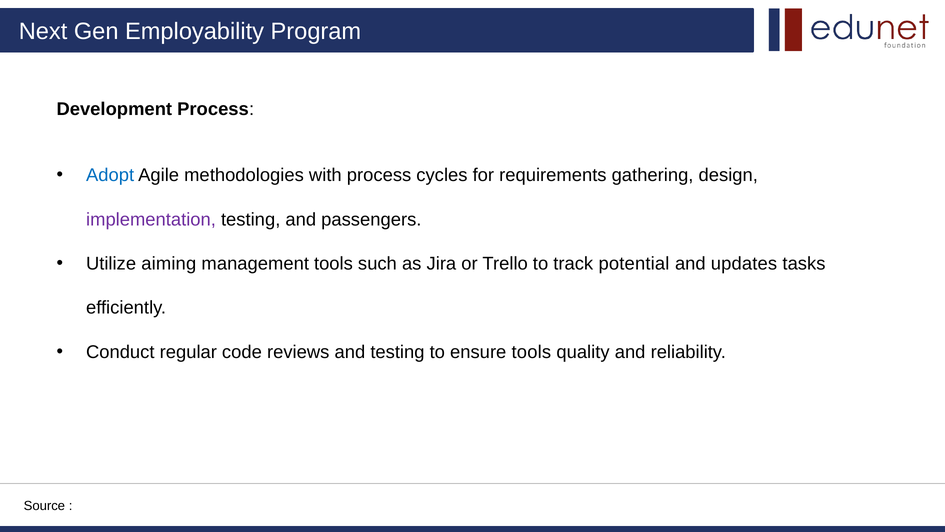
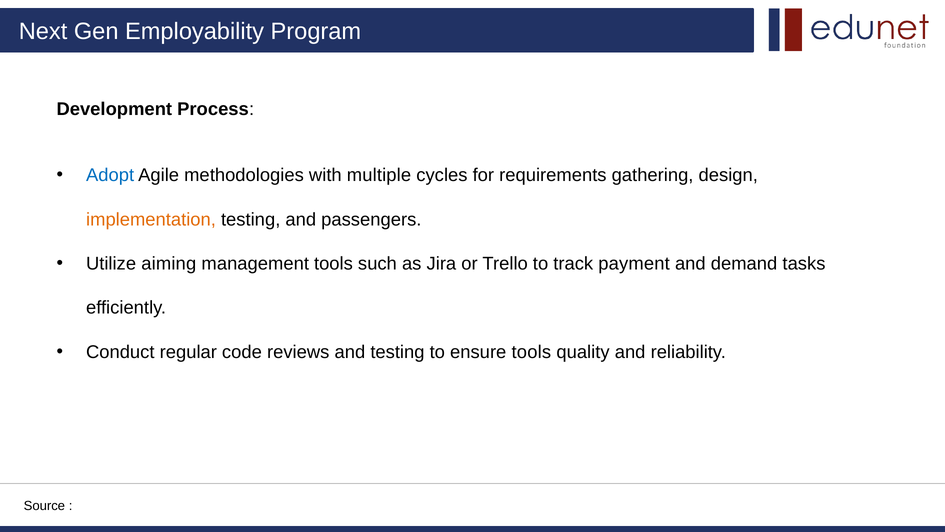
with process: process -> multiple (379, 175)
implementation colour: purple -> orange (151, 219)
potential: potential -> payment (634, 263)
updates: updates -> demand (744, 263)
